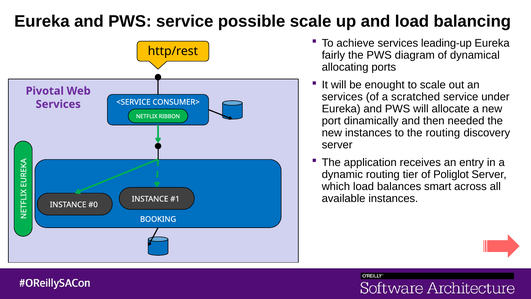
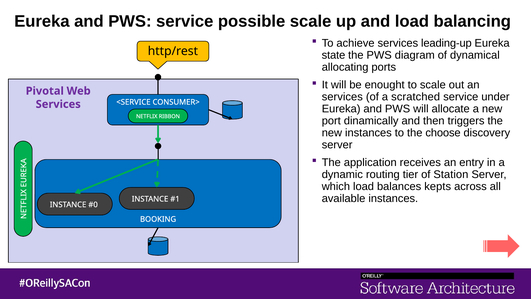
fairly: fairly -> state (333, 55)
needed: needed -> triggers (466, 121)
the routing: routing -> choose (443, 133)
Poliglot: Poliglot -> Station (451, 174)
smart: smart -> kepts (438, 186)
